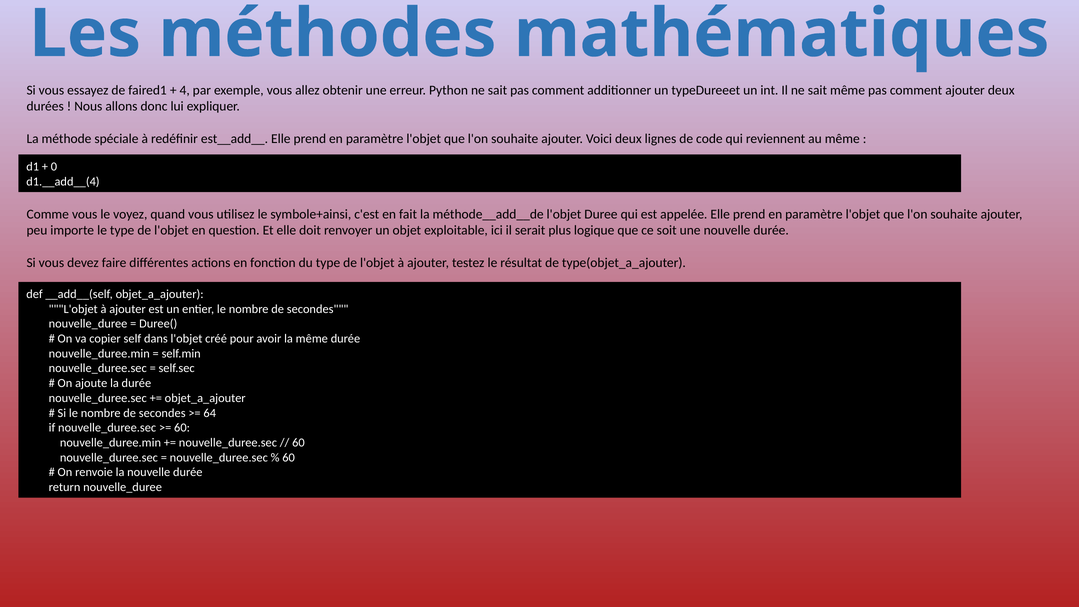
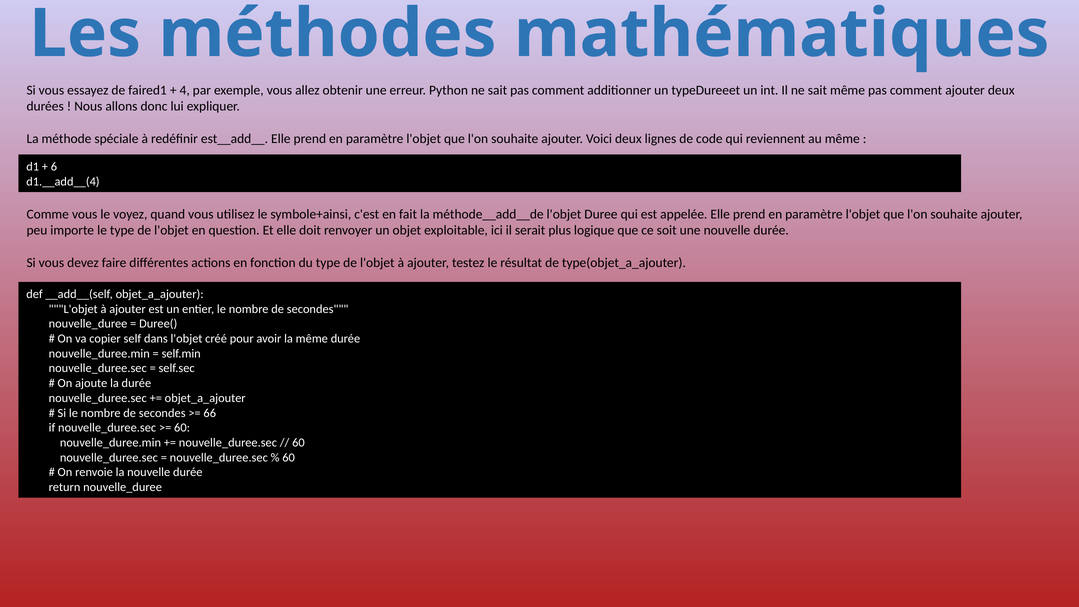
0: 0 -> 6 (54, 167)
64: 64 -> 66 (210, 413)
